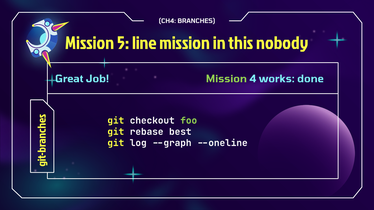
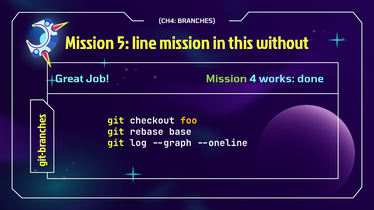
nobody: nobody -> without (282, 43)
foo colour: light green -> yellow (189, 121)
best: best -> base (180, 132)
